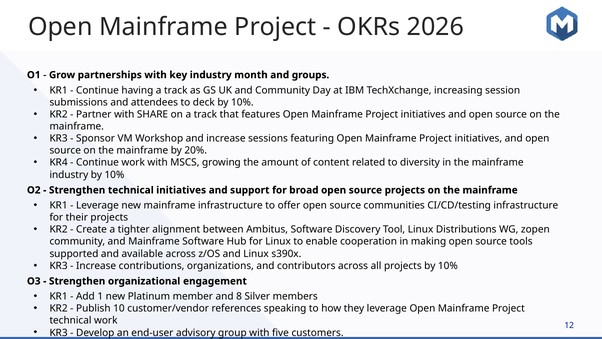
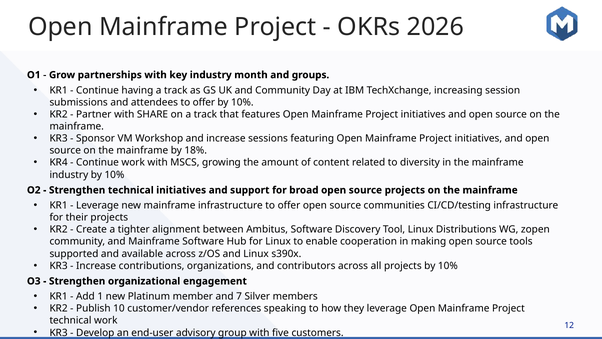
attendees to deck: deck -> offer (204, 102)
20%: 20% -> 18% (196, 150)
8: 8 -> 7 (239, 296)
